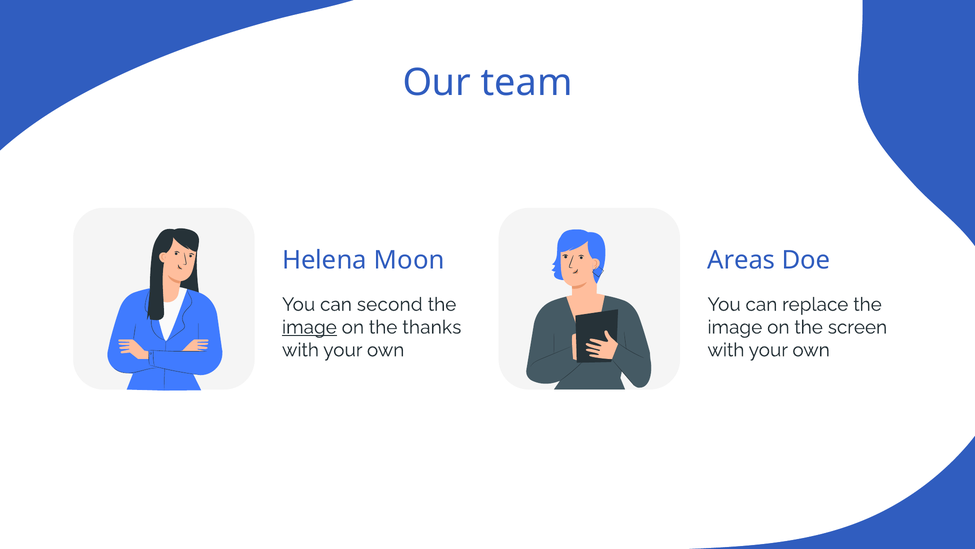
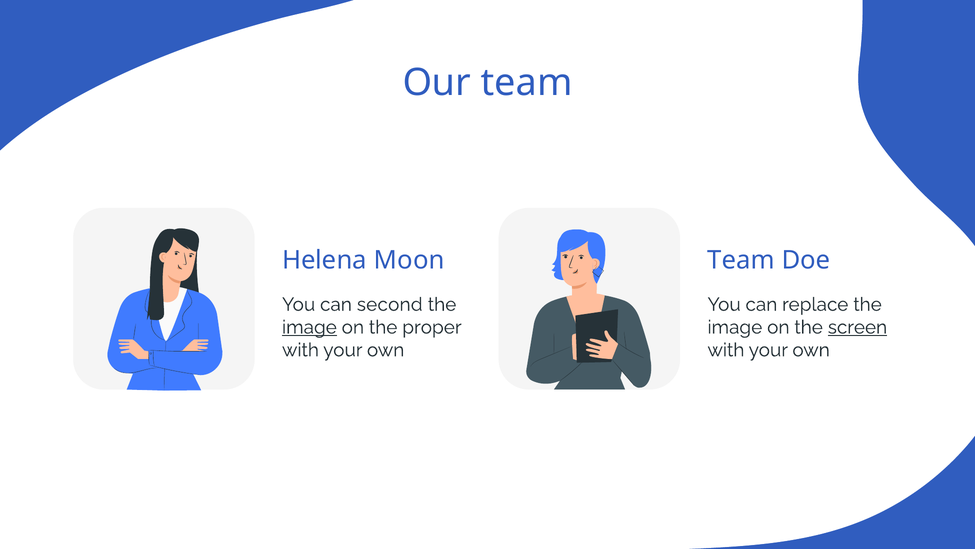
Areas: Areas -> Team (741, 260)
thanks: thanks -> proper (432, 327)
screen underline: none -> present (857, 327)
